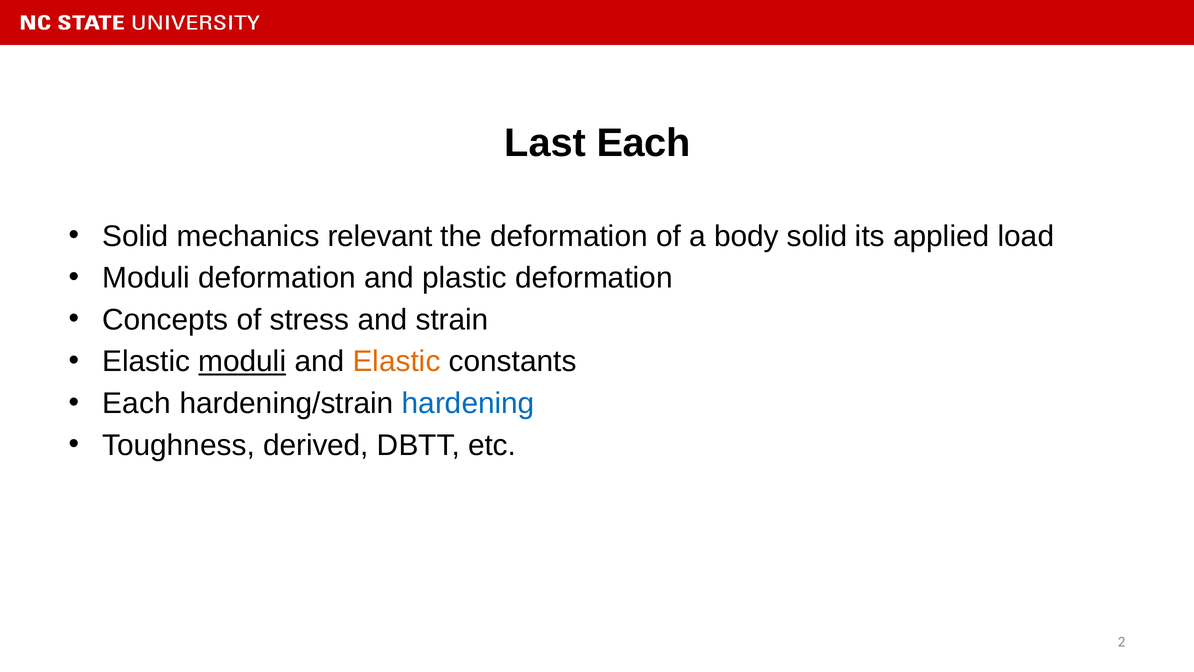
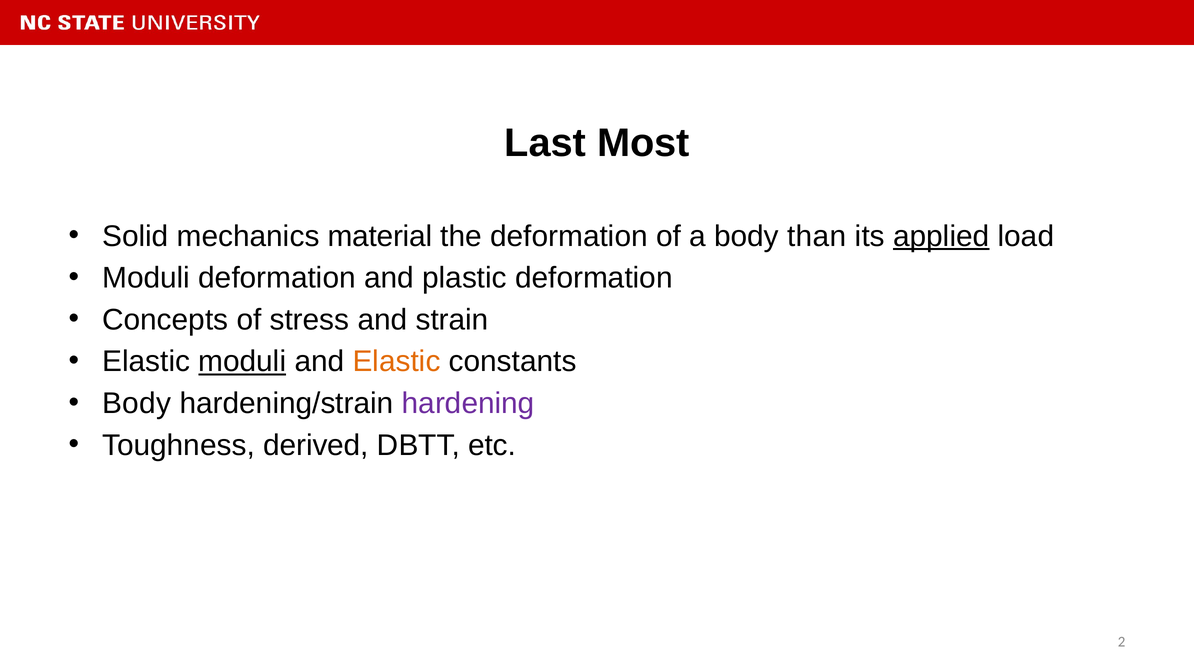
Last Each: Each -> Most (643, 143)
relevant: relevant -> material (380, 236)
body solid: solid -> than (817, 236)
applied underline: none -> present (941, 236)
Each: Each -> Body (137, 403)
hardening colour: blue -> purple (468, 403)
